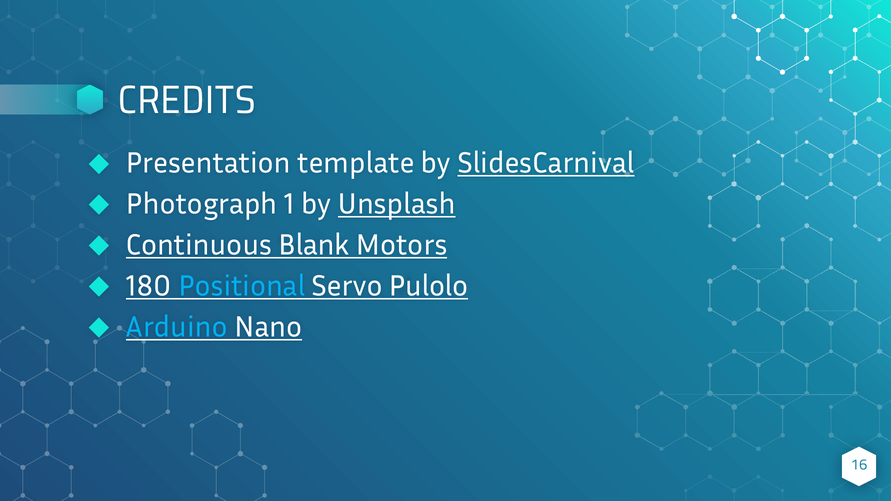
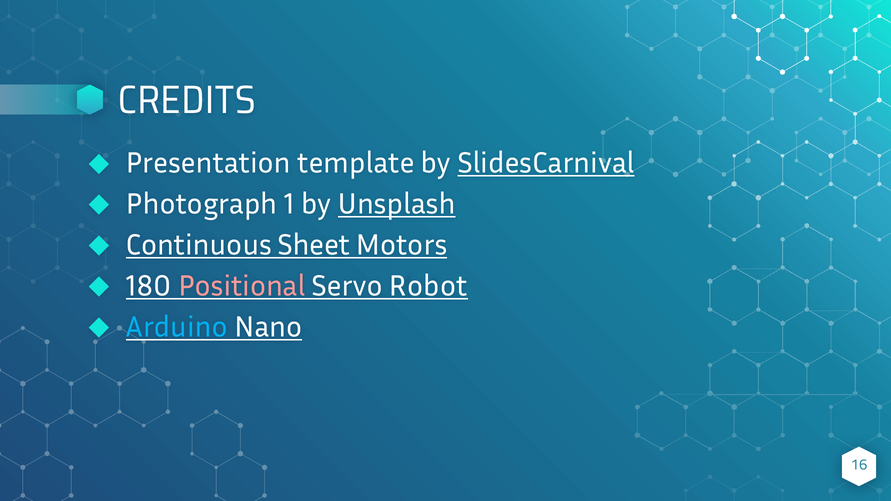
Blank: Blank -> Sheet (314, 245)
Positional colour: light blue -> pink (242, 286)
Pulolo: Pulolo -> Robot (428, 286)
